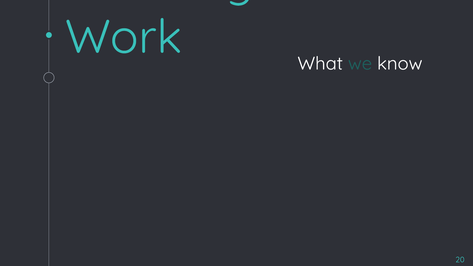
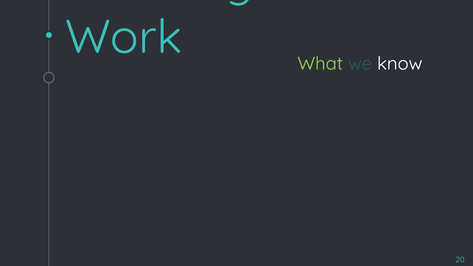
What colour: white -> light green (320, 64)
